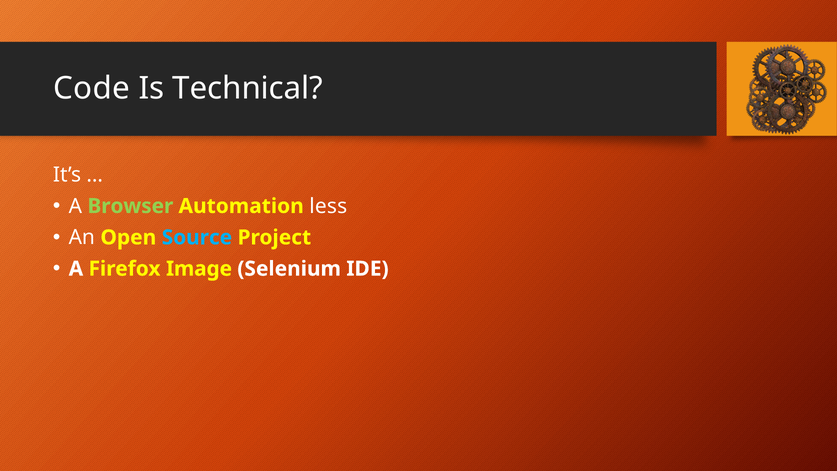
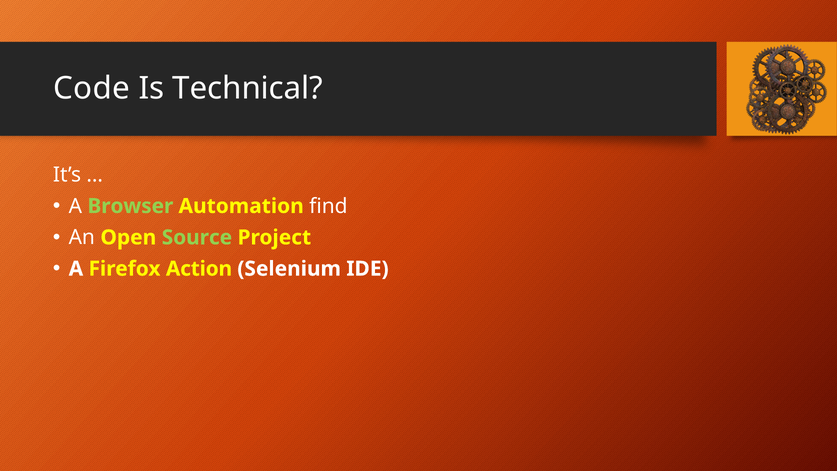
less: less -> find (328, 206)
Source colour: light blue -> light green (197, 237)
Image: Image -> Action (199, 269)
